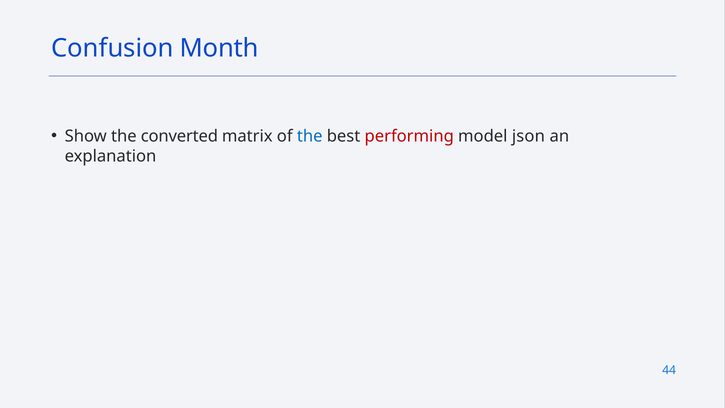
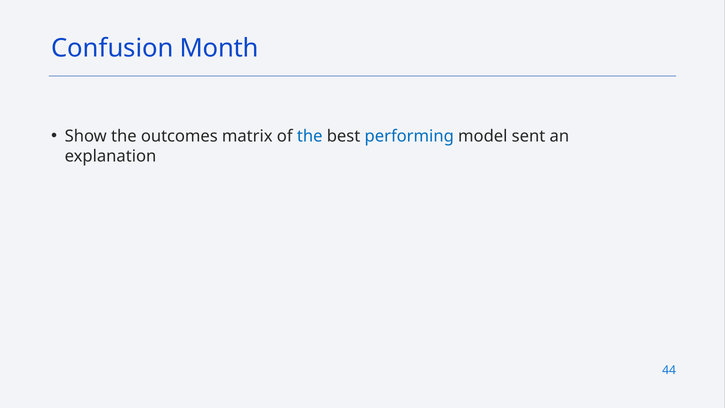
converted: converted -> outcomes (179, 136)
performing colour: red -> blue (409, 136)
json: json -> sent (529, 136)
